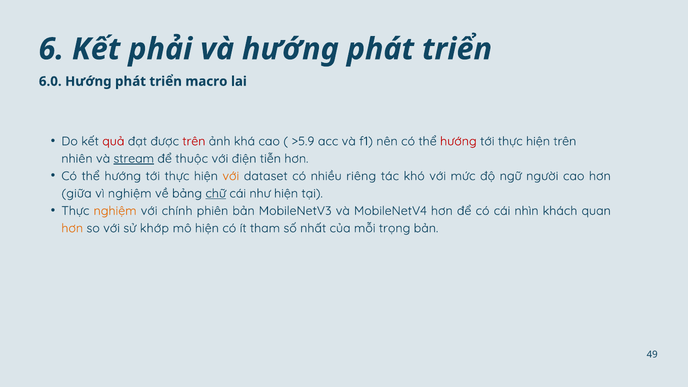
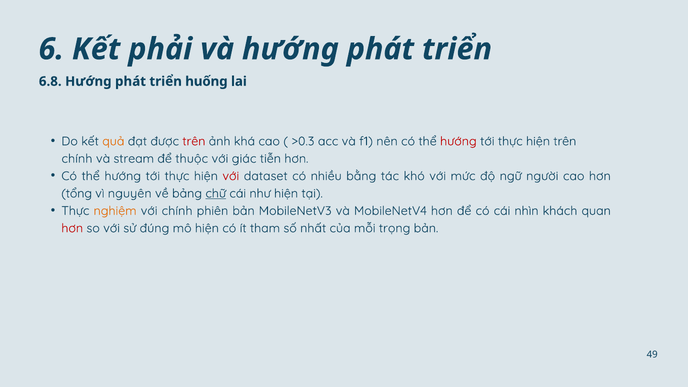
6.0: 6.0 -> 6.8 (50, 81)
macro: macro -> huống (206, 81)
quả colour: red -> orange (113, 141)
>5.9: >5.9 -> >0.3 (303, 141)
nhiên: nhiên -> chính (77, 159)
stream underline: present -> none (134, 159)
điện: điện -> giác (244, 159)
với colour: orange -> red (231, 176)
riêng: riêng -> bằng (361, 176)
giữa: giữa -> tổng (77, 193)
vì nghiệm: nghiệm -> nguyên (130, 193)
hơn colour: orange -> red (72, 228)
khớp: khớp -> đúng (154, 228)
